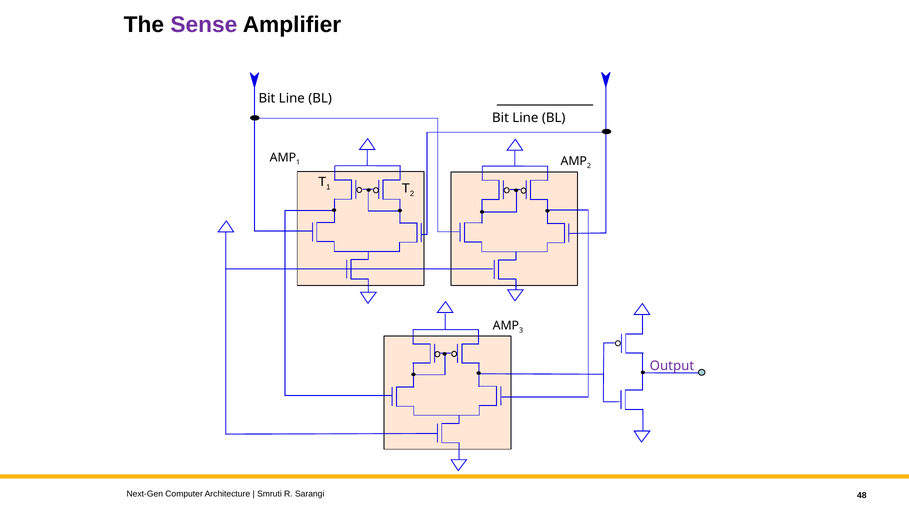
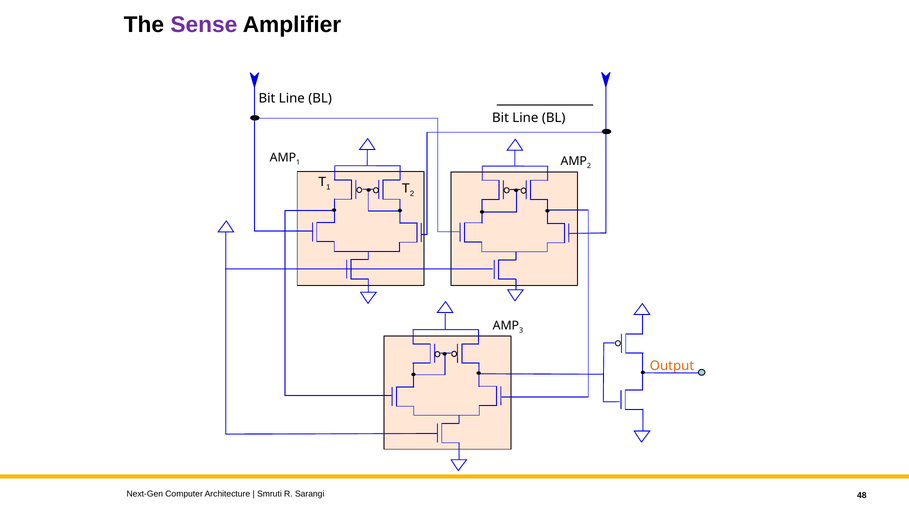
Output colour: purple -> orange (672, 366)
